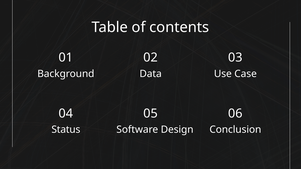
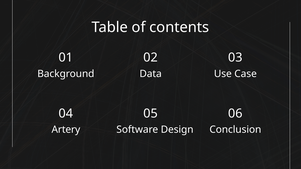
Status: Status -> Artery (66, 130)
